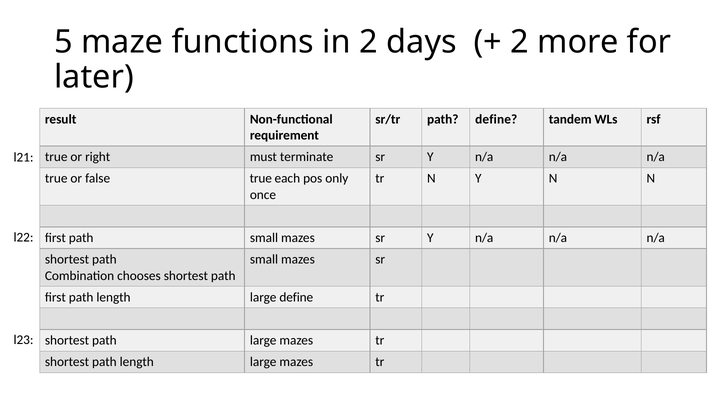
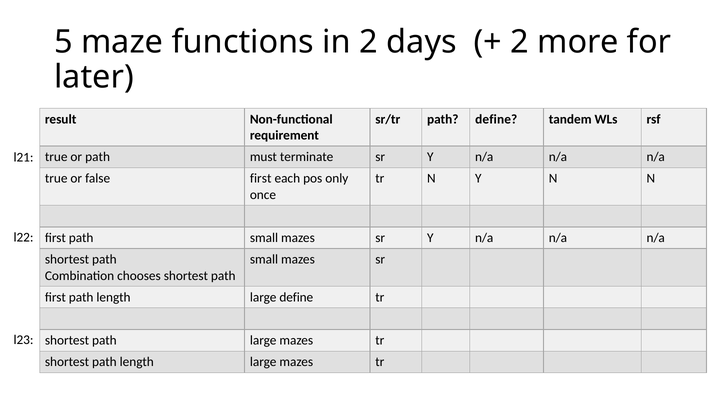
or right: right -> path (98, 157)
false true: true -> first (261, 178)
